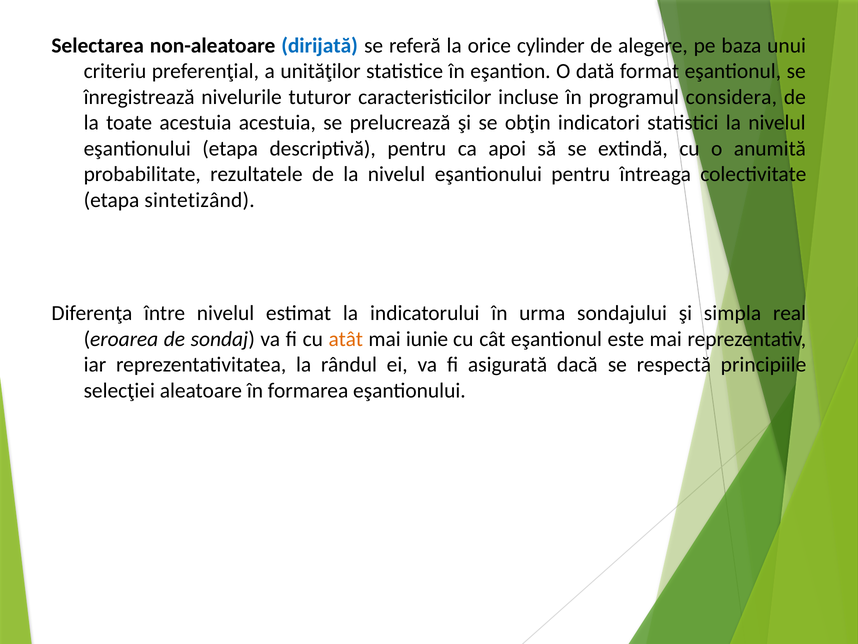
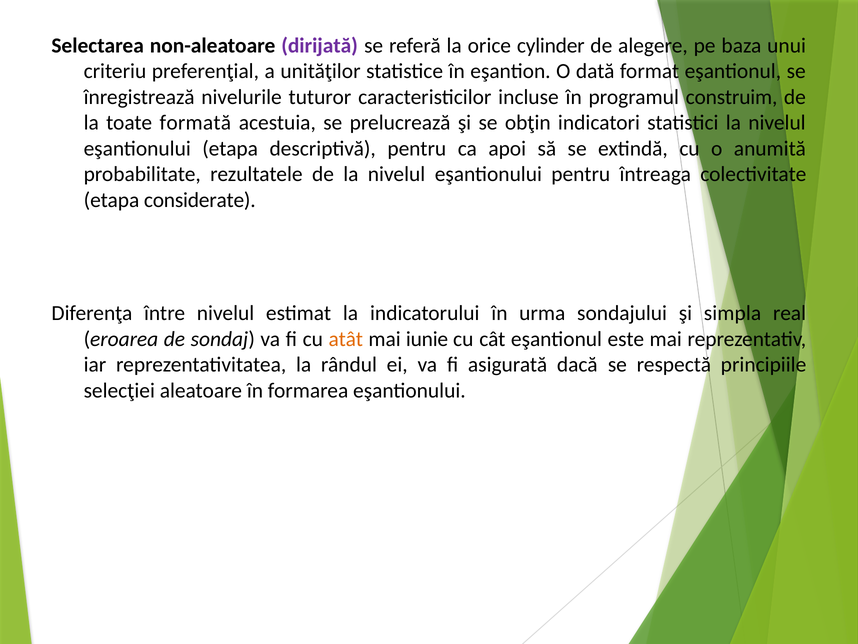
dirijată colour: blue -> purple (320, 45)
considera: considera -> construim (732, 97)
toate acestuia: acestuia -> formată (195, 123)
sintetizând: sintetizând -> considerate (200, 200)
